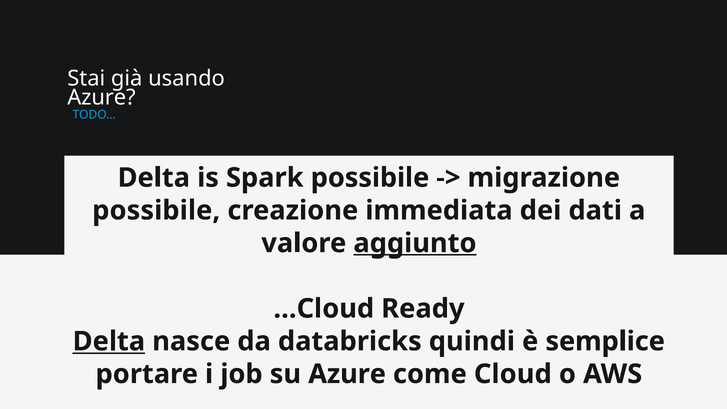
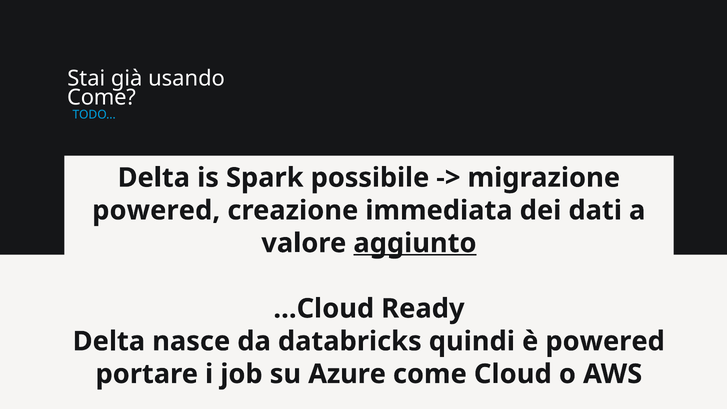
Azure: Azure -> Come (101, 98)
possibile: possibile -> powered (156, 210)
Delta underline: present -> none (109, 341)
è semplice: semplice -> powered (605, 341)
